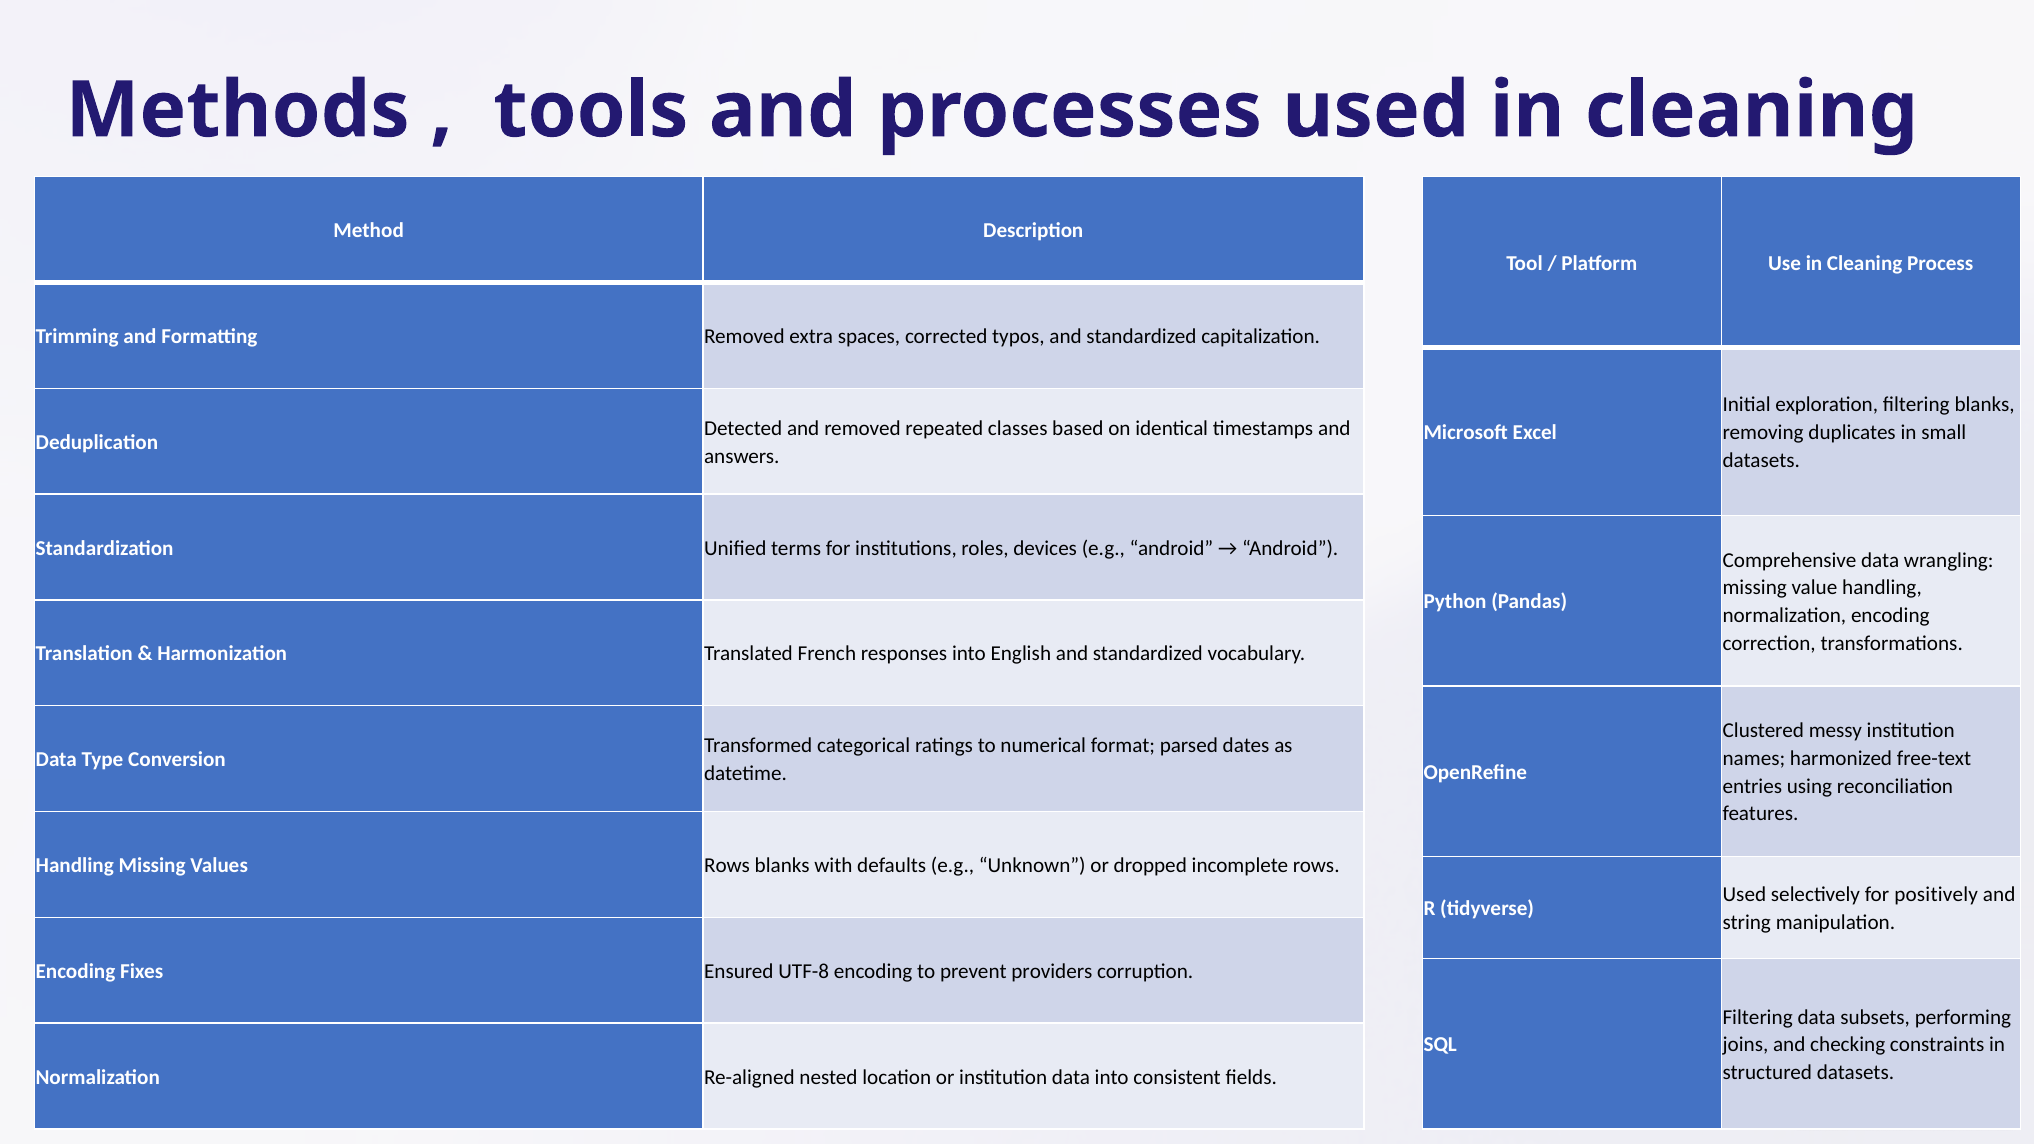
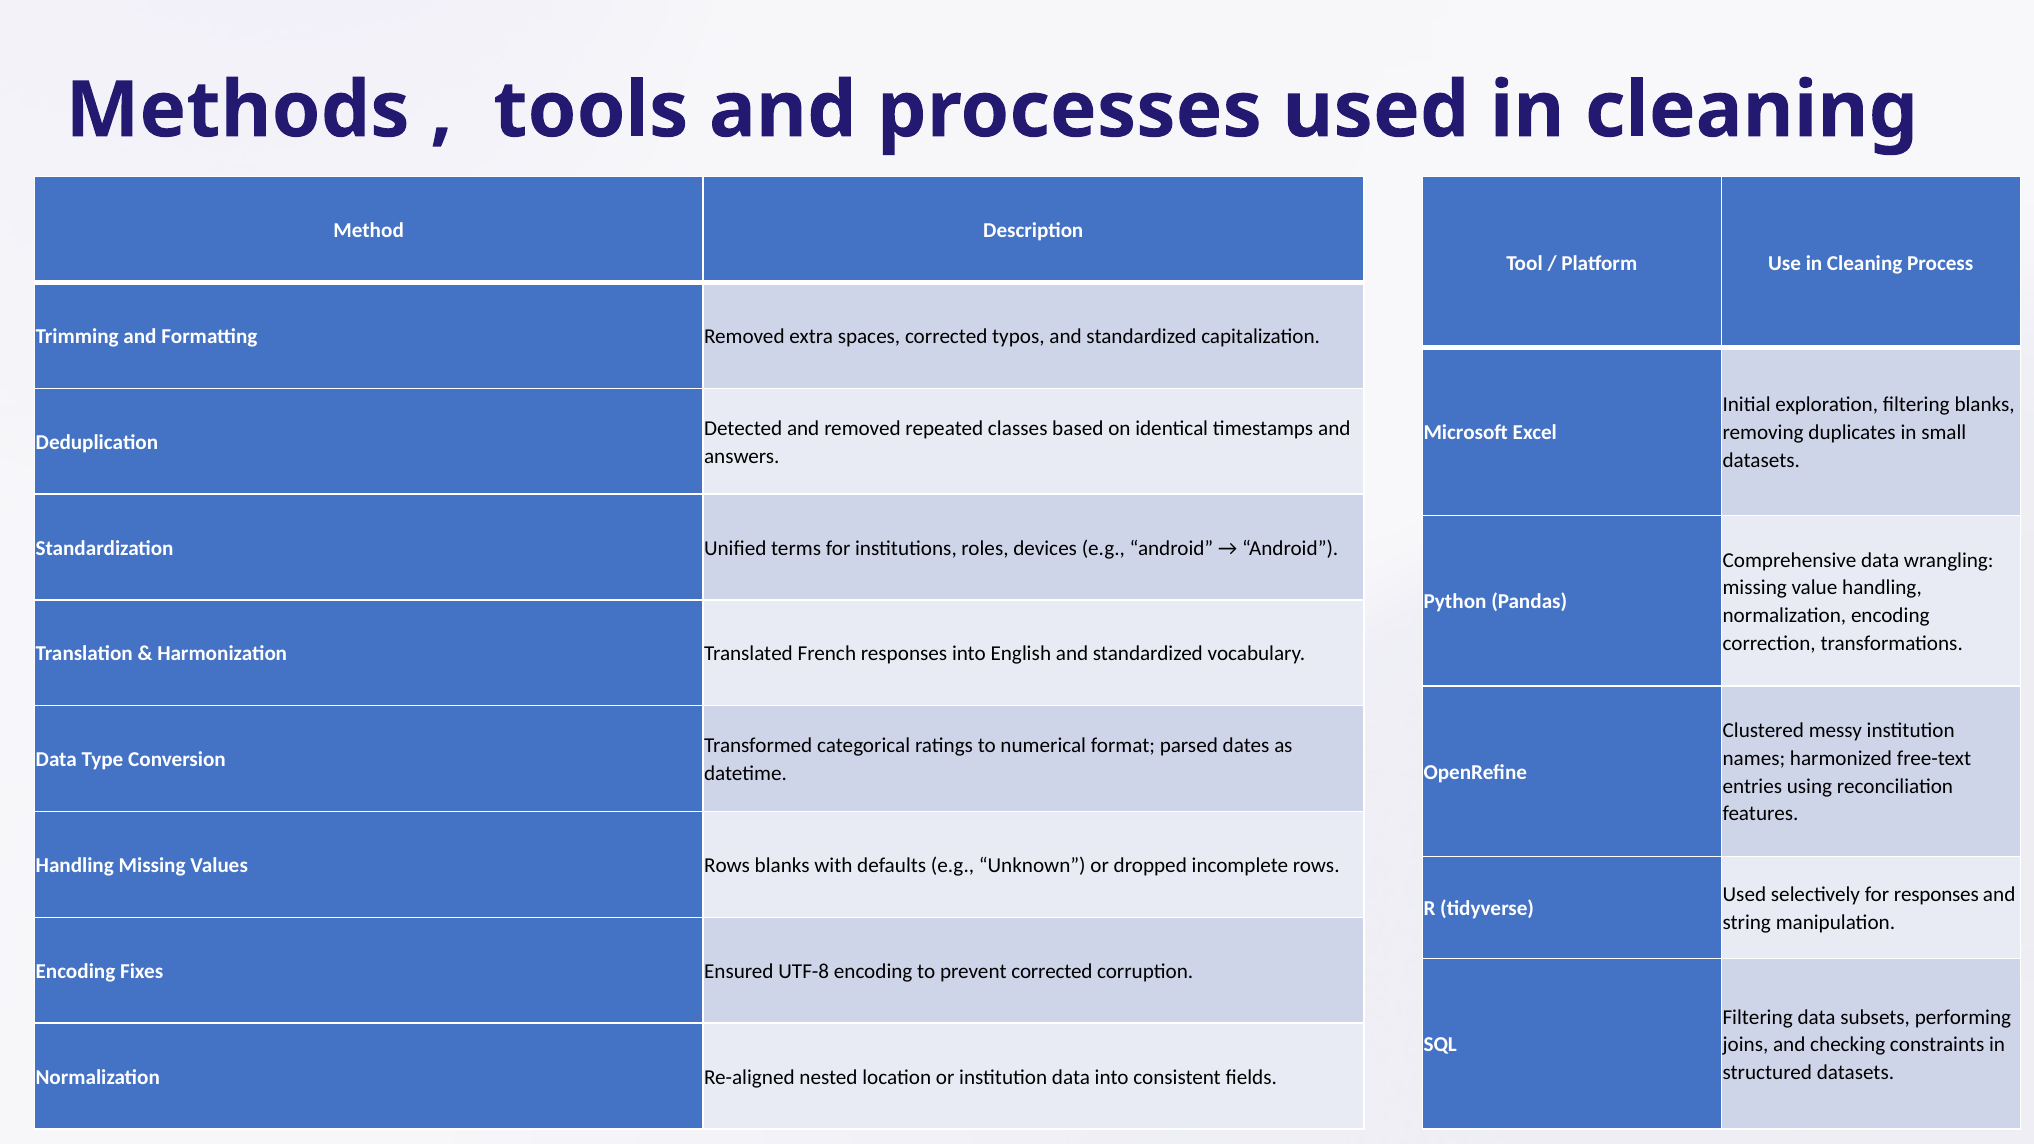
for positively: positively -> responses (1936, 895)
prevent providers: providers -> corrected (1052, 971)
